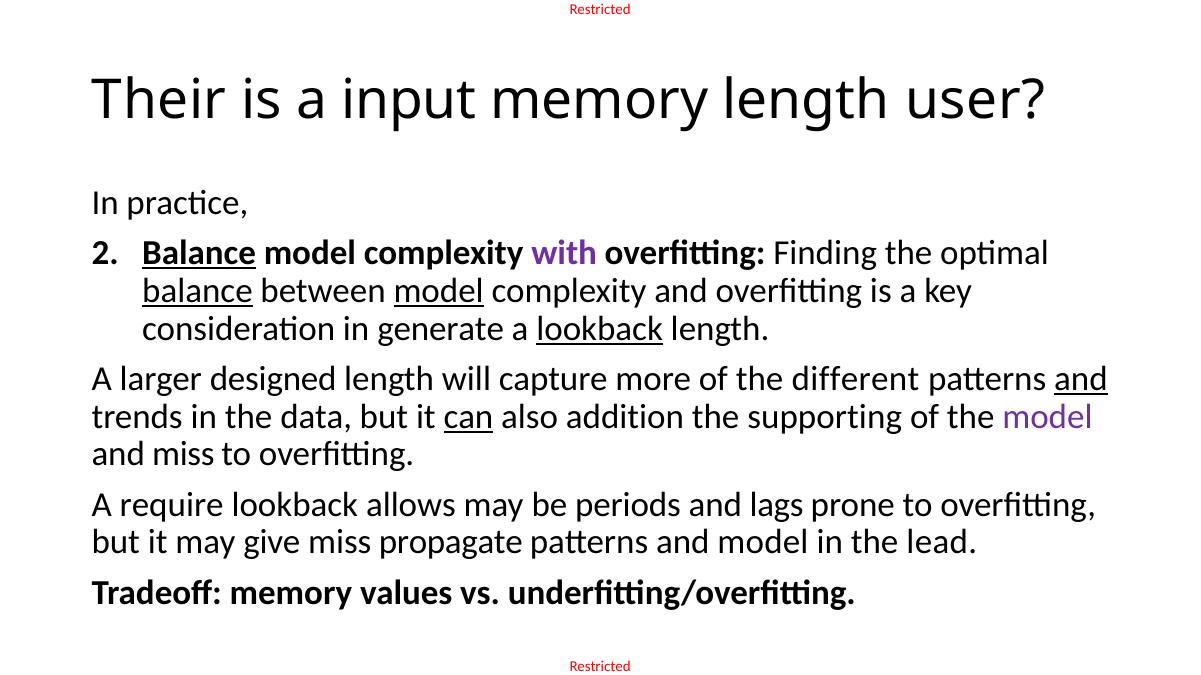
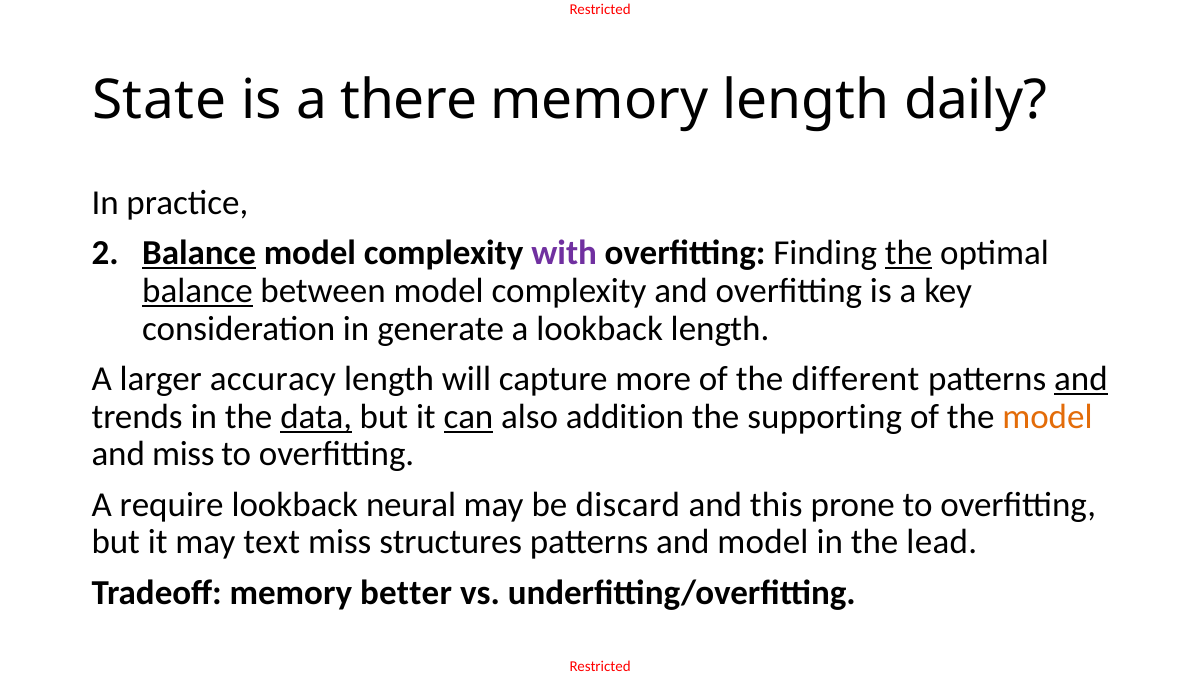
Their: Their -> State (159, 101)
input: input -> there (409, 101)
user: user -> daily (976, 101)
the underline: none -> present (909, 253)
model underline: present -> none (439, 291)
lookback underline: present -> none (600, 329)
designed: designed -> accuracy (273, 379)
data underline: none -> present (316, 417)
model colour: purple -> orange (1047, 417)
allows: allows -> neural (411, 505)
periods: periods -> discard (628, 505)
lags: lags -> this (776, 505)
give: give -> text (272, 543)
propagate: propagate -> structures (451, 543)
values: values -> better (406, 593)
